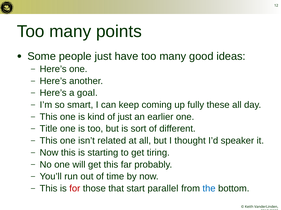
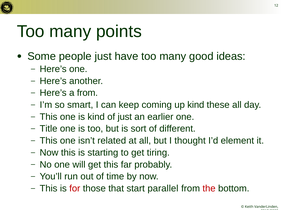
a goal: goal -> from (87, 93)
up fully: fully -> kind (196, 105)
speaker: speaker -> element (237, 141)
the colour: blue -> red (209, 189)
